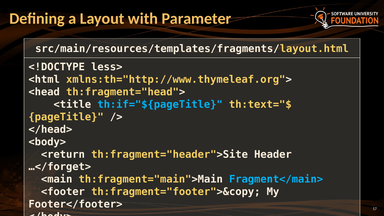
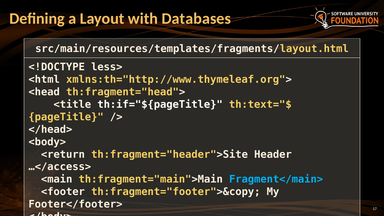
Parameter: Parameter -> Databases (196, 19)
th:if="${pageTitle colour: light blue -> white (160, 104)
…</forget>: …</forget> -> …</access> (60, 167)
